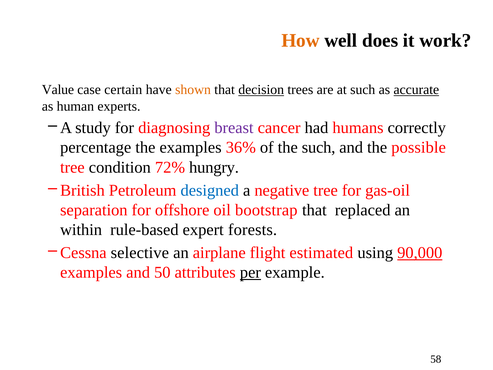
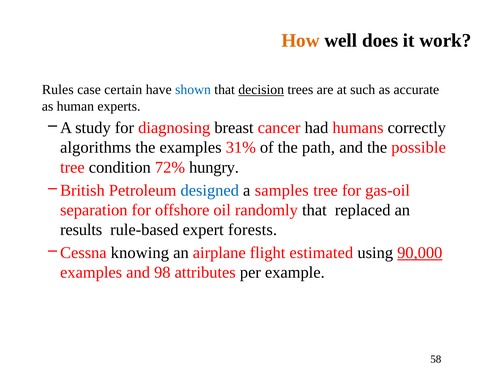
Value: Value -> Rules (58, 90)
shown colour: orange -> blue (193, 90)
accurate underline: present -> none (416, 90)
breast colour: purple -> black (234, 128)
percentage: percentage -> algorithms (96, 147)
36%: 36% -> 31% (241, 147)
the such: such -> path (318, 147)
negative: negative -> samples (282, 190)
bootstrap: bootstrap -> randomly (266, 210)
within: within -> results (81, 230)
selective: selective -> knowing (140, 253)
50: 50 -> 98 (162, 272)
per underline: present -> none (250, 272)
